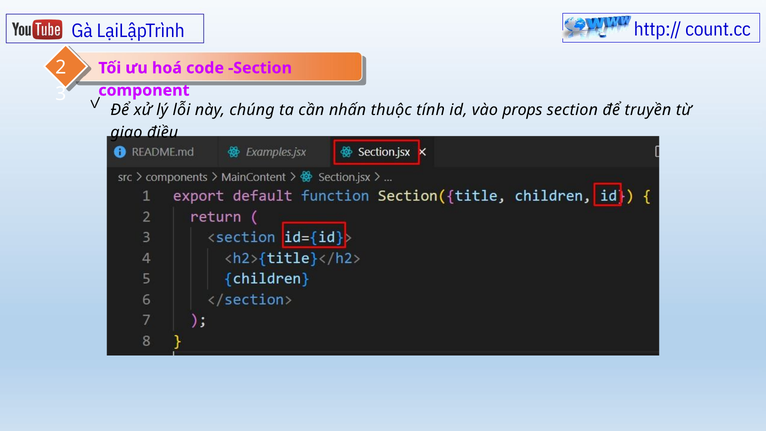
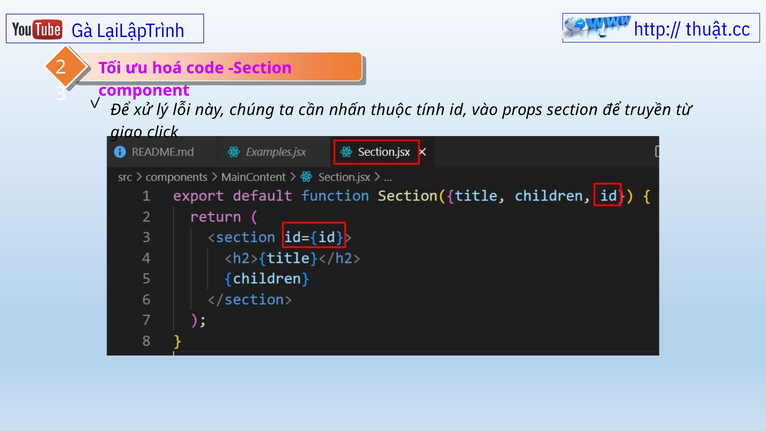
count.cc: count.cc -> thuật.cc (718, 29)
điều: điều -> click (163, 132)
